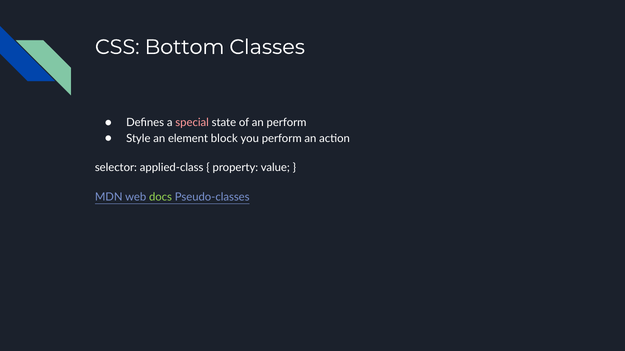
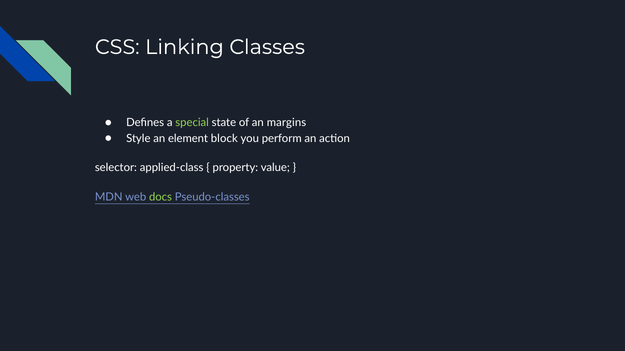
Bottom: Bottom -> Linking (184, 47)
special colour: pink -> light green (192, 123)
an perform: perform -> margins (286, 123)
